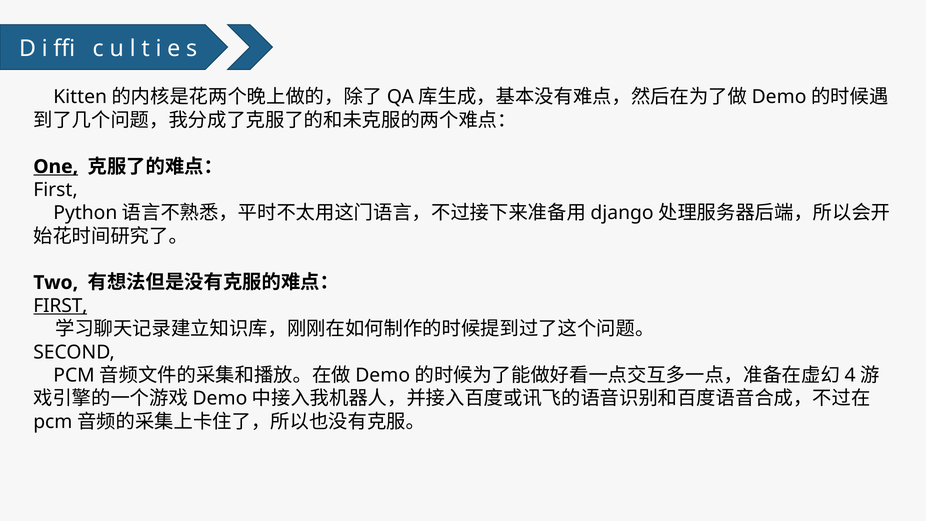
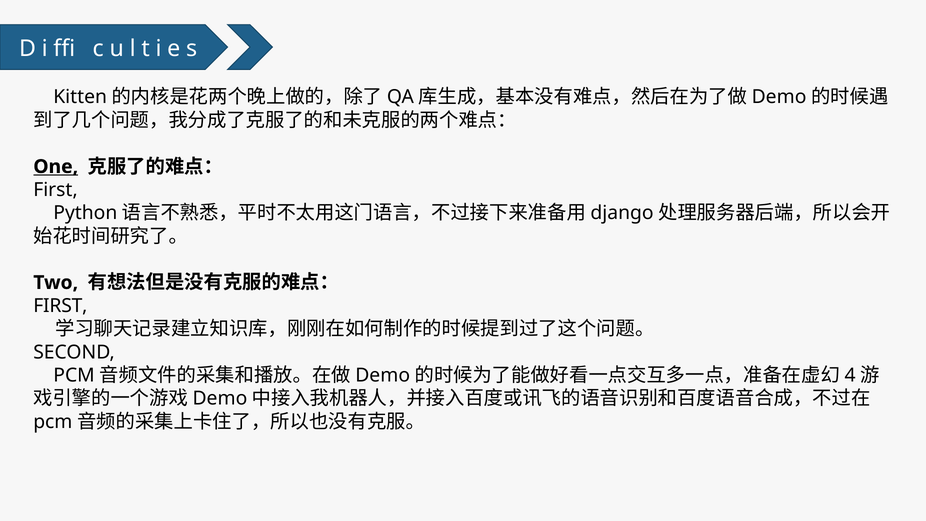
FIRST underline: present -> none (60, 306)
